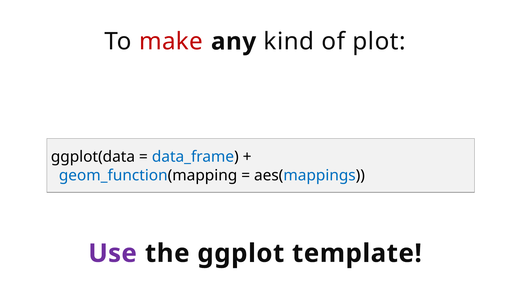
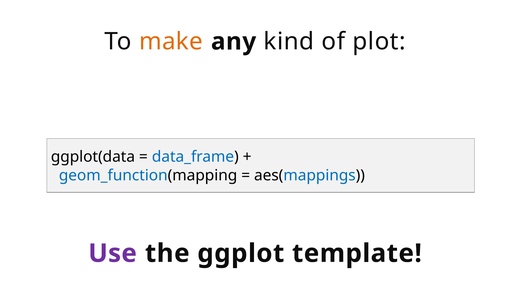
make colour: red -> orange (171, 42)
